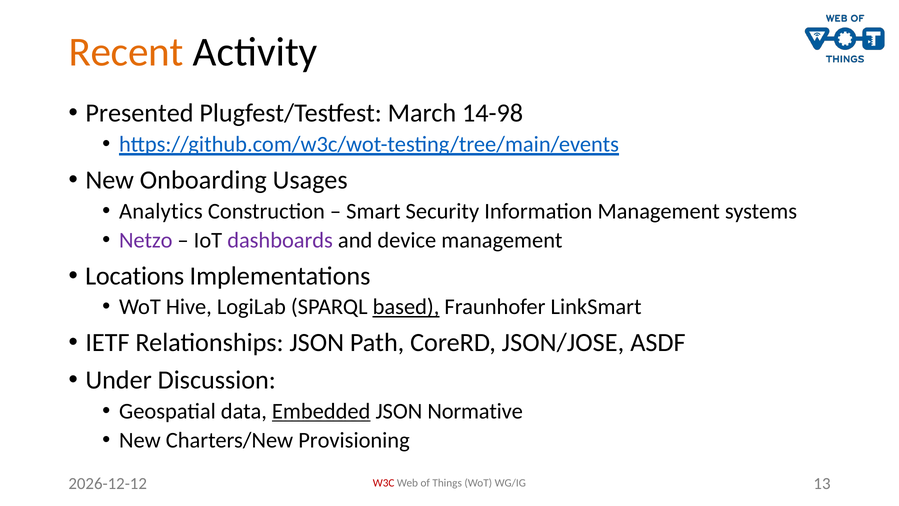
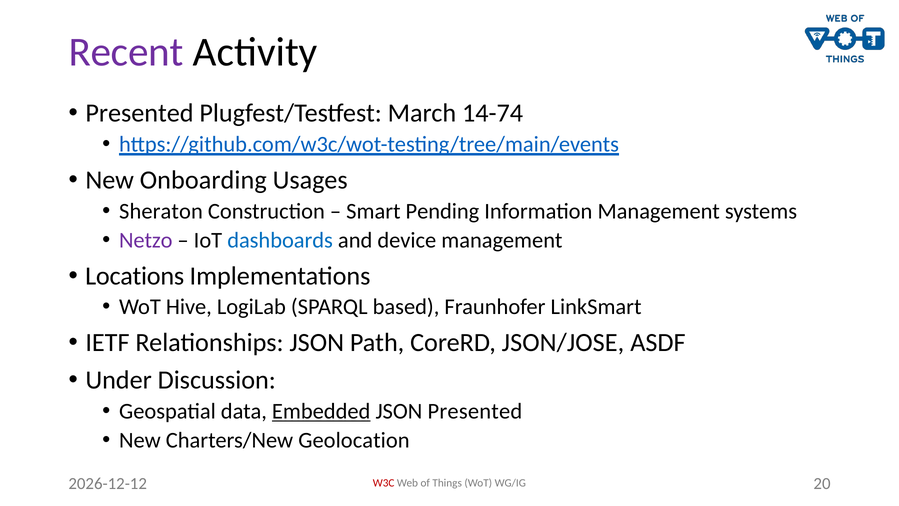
Recent colour: orange -> purple (126, 52)
14-98: 14-98 -> 14-74 (493, 113)
Analytics: Analytics -> Sheraton (161, 211)
Security: Security -> Pending (442, 211)
dashboards colour: purple -> blue (280, 240)
based underline: present -> none (406, 307)
JSON Normative: Normative -> Presented (475, 411)
Provisioning: Provisioning -> Geolocation (354, 440)
13: 13 -> 20 (822, 483)
